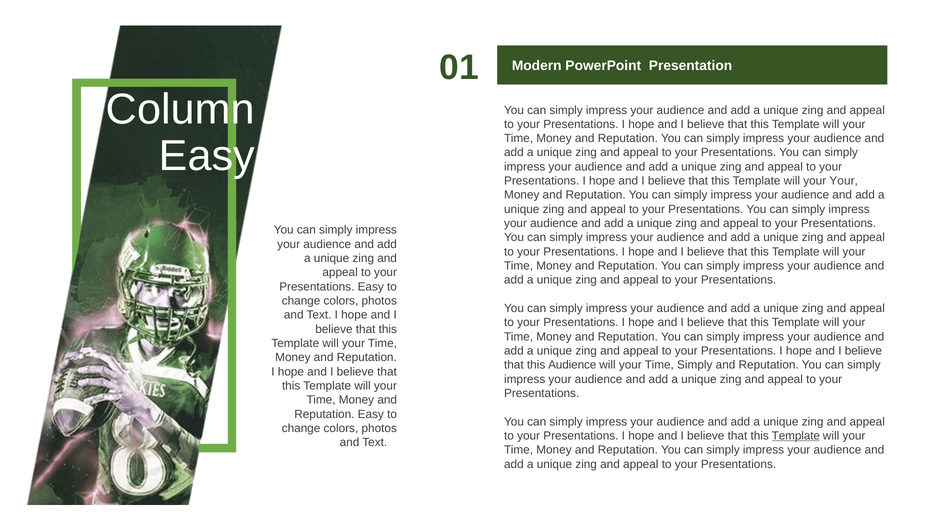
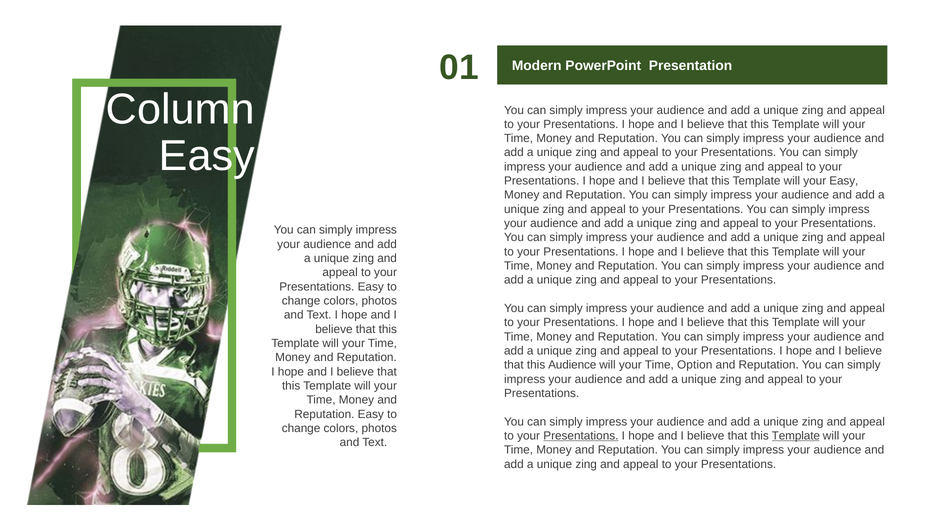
your Your: Your -> Easy (844, 181)
Time Simply: Simply -> Option (695, 365)
Presentations underline: none -> present (581, 435)
